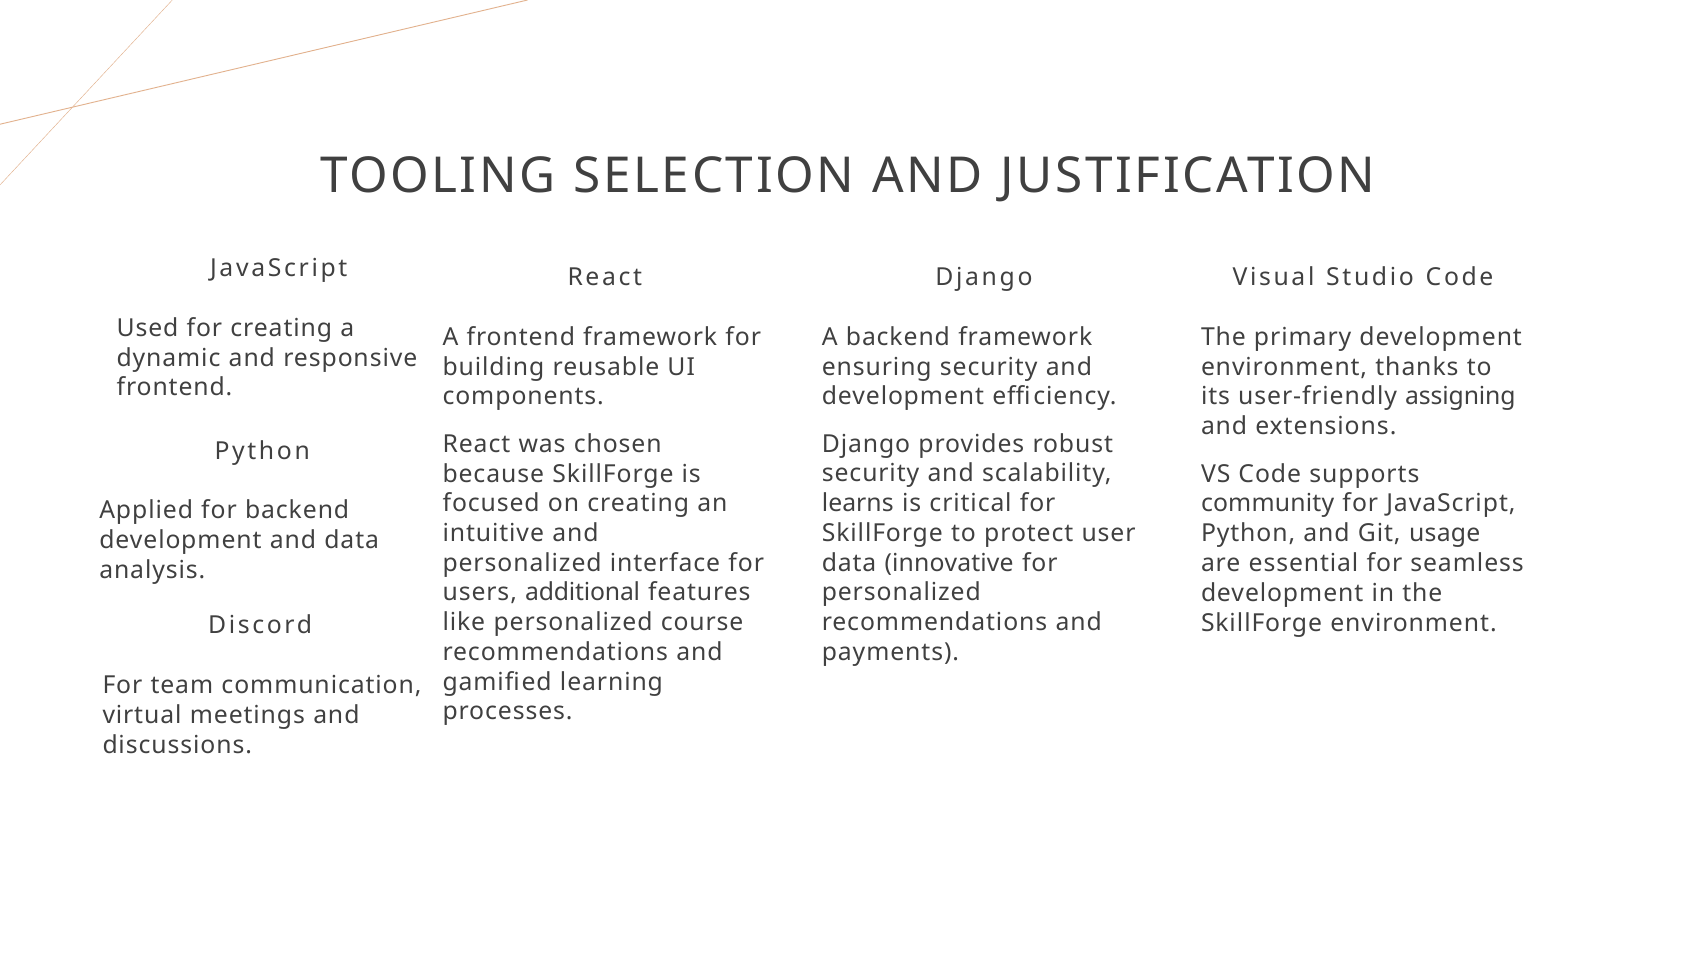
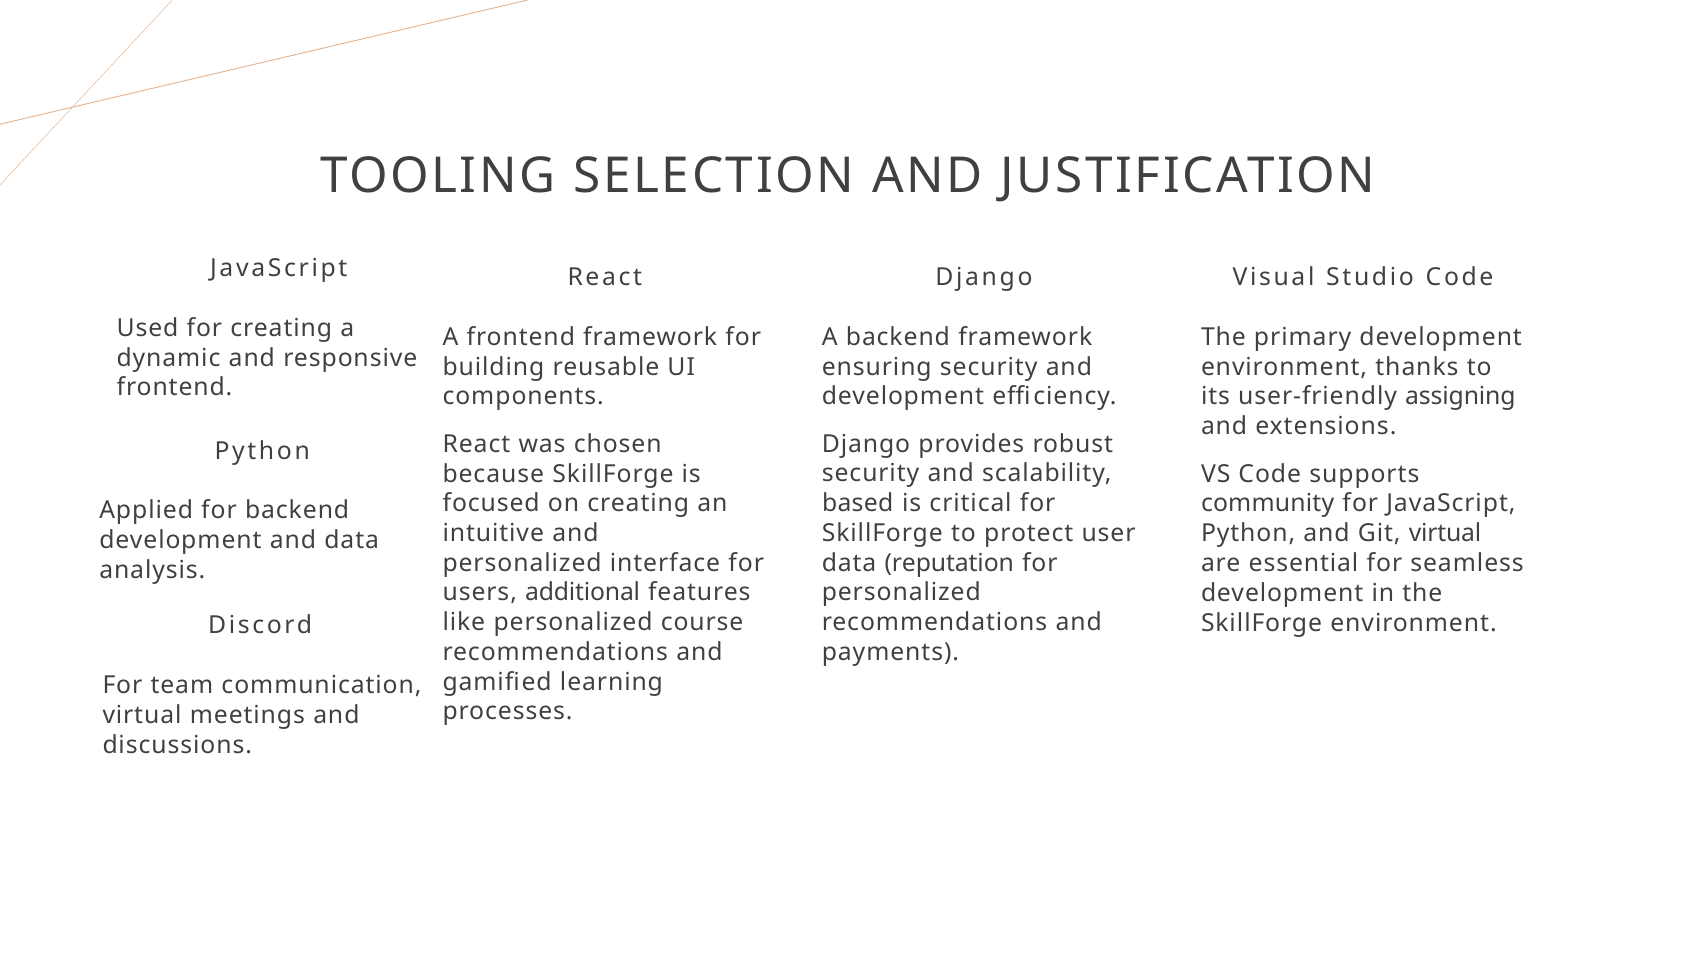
learns: learns -> based (858, 503)
Git usage: usage -> virtual (1445, 533)
innovative: innovative -> reputation (949, 563)
